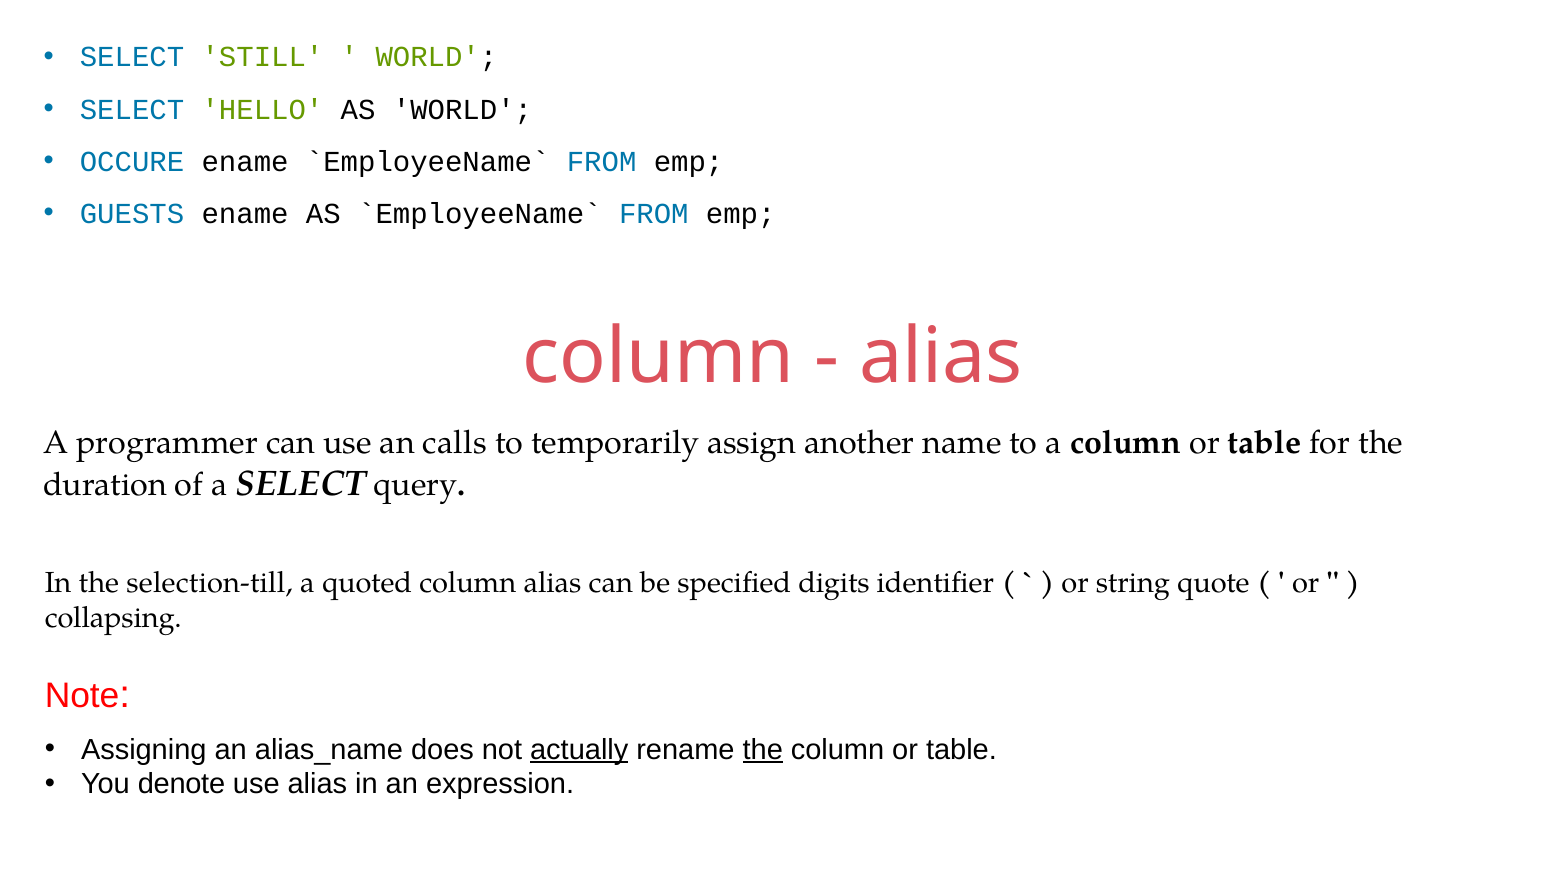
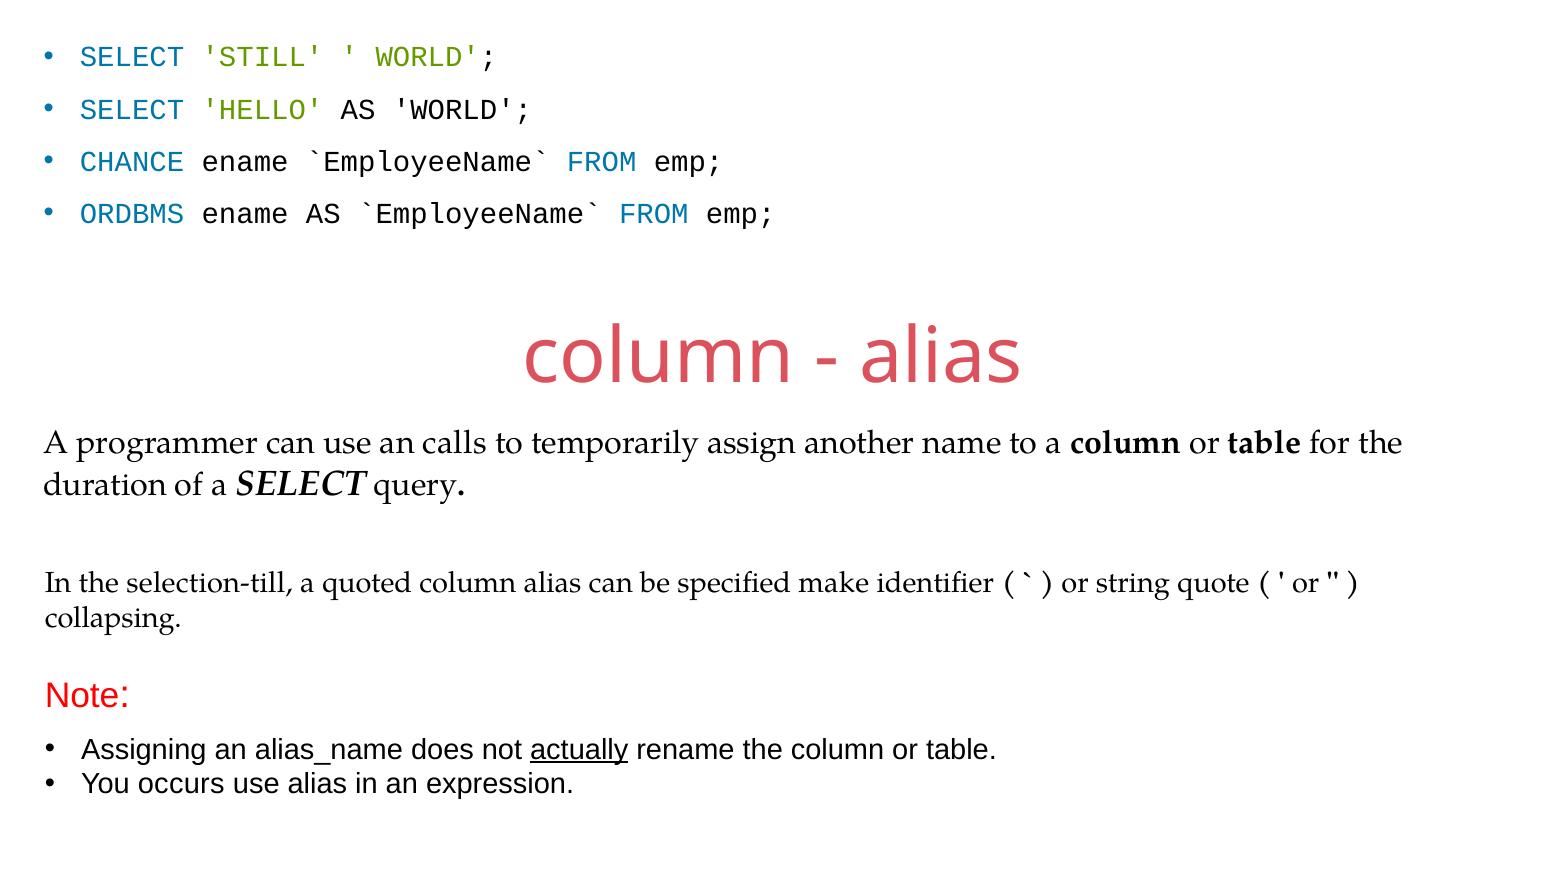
OCCURE: OCCURE -> CHANCE (132, 162)
GUESTS: GUESTS -> ORDBMS (132, 214)
digits: digits -> make (834, 583)
the underline: present -> none (763, 749)
denote: denote -> occurs (181, 784)
